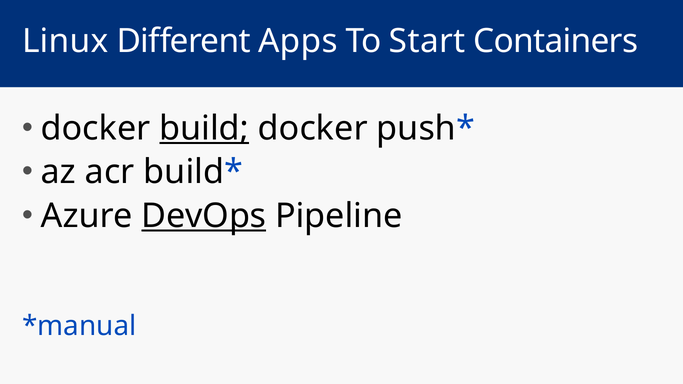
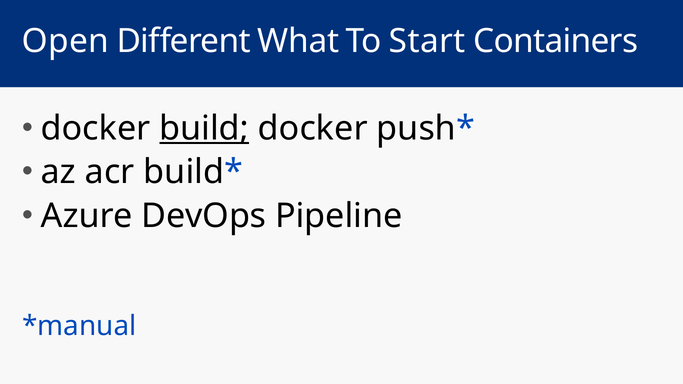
Linux: Linux -> Open (65, 41)
Apps: Apps -> What (298, 41)
DevOps underline: present -> none (204, 216)
